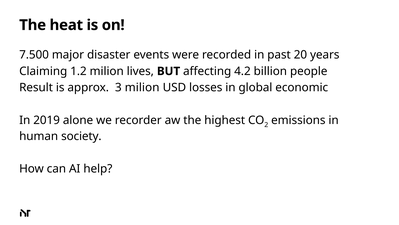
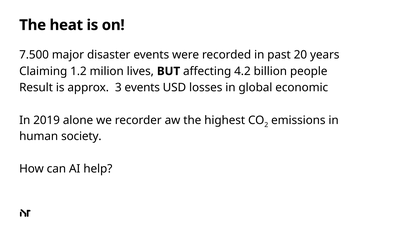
3 milion: milion -> events (142, 87)
